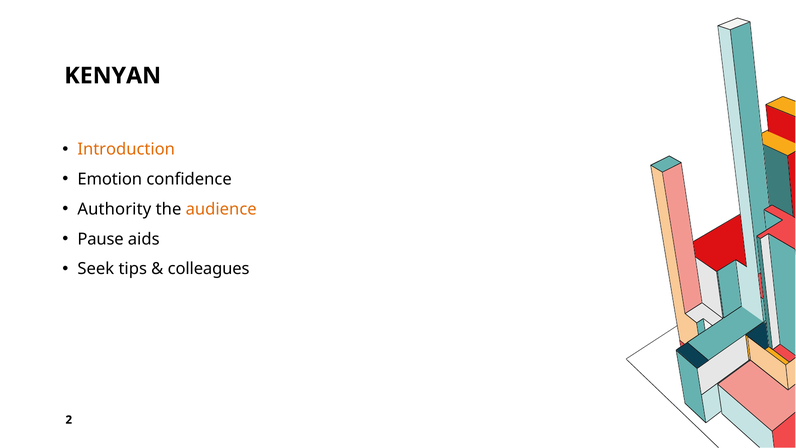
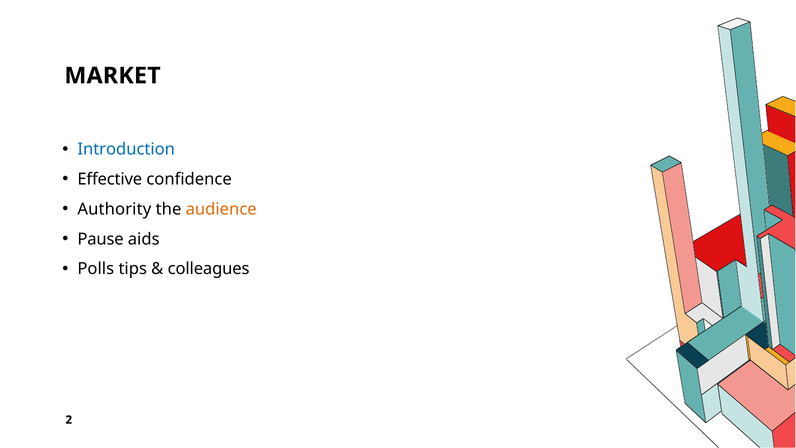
KENYAN: KENYAN -> MARKET (113, 76)
Introduction colour: orange -> blue (126, 149)
Emotion: Emotion -> Effective (110, 179)
Seek: Seek -> Polls (96, 269)
